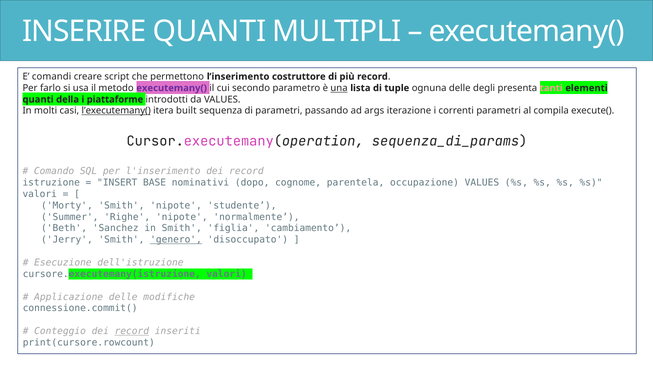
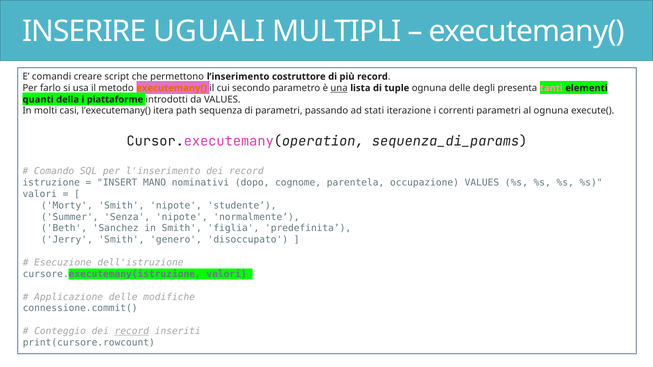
INSERIRE QUANTI: QUANTI -> UGUALI (209, 31)
executemany( colour: purple -> orange (172, 88)
l’executemany( underline: present -> none (116, 111)
built: built -> path (186, 111)
args: args -> stati (374, 111)
al compila: compila -> ognuna (551, 111)
BASE: BASE -> MANO (155, 183)
Righe: Righe -> Senza (127, 217)
cambiamento: cambiamento -> predefinita (308, 229)
genero underline: present -> none (176, 240)
